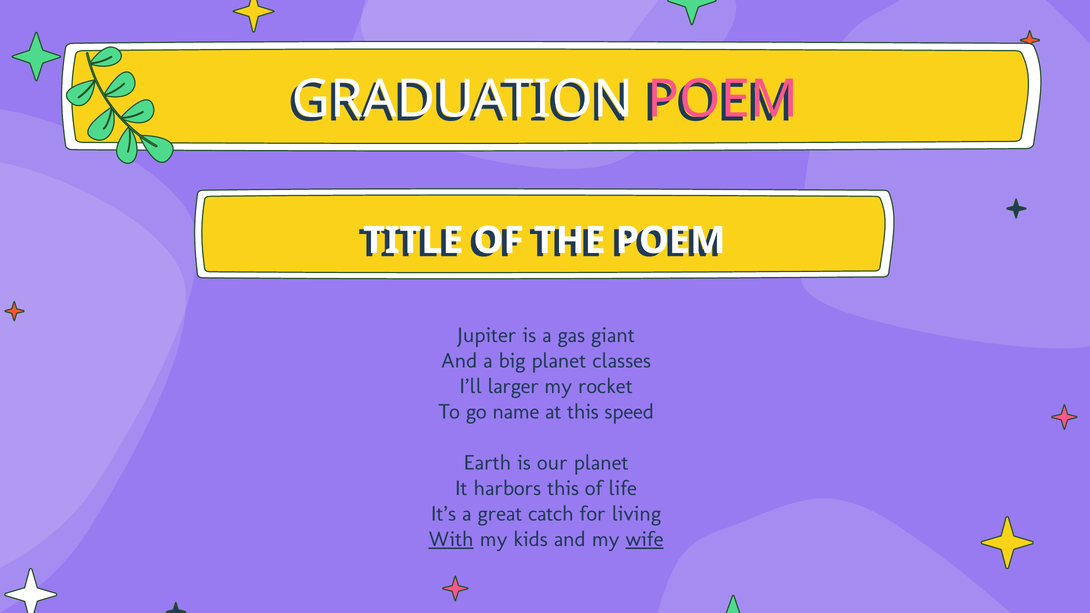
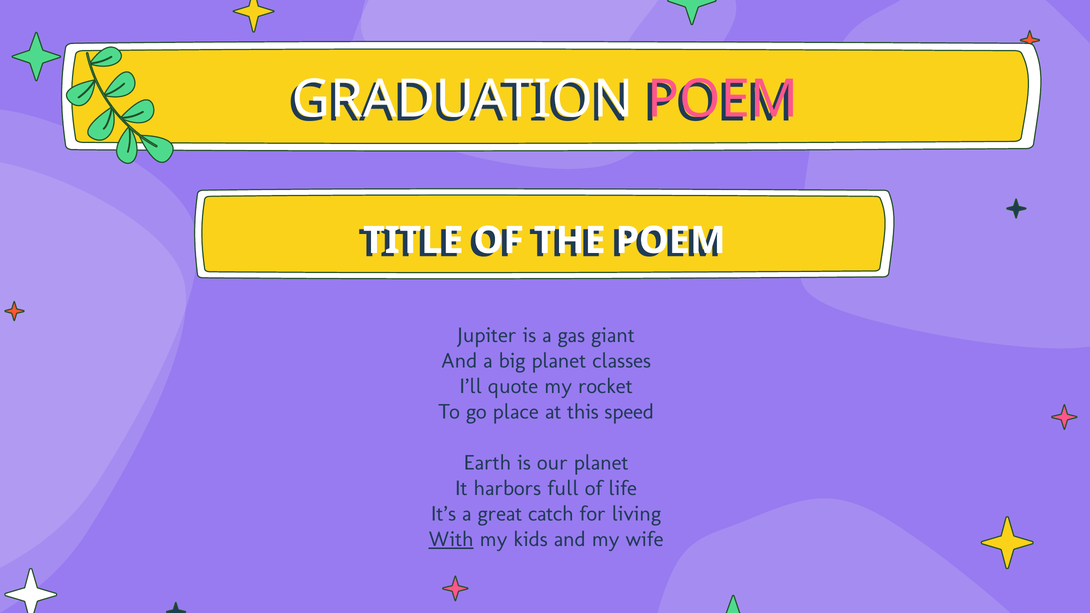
larger: larger -> quote (513, 386)
name: name -> place (516, 412)
harbors this: this -> full (563, 488)
wife underline: present -> none (645, 539)
